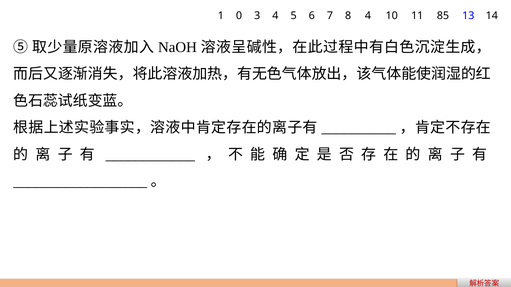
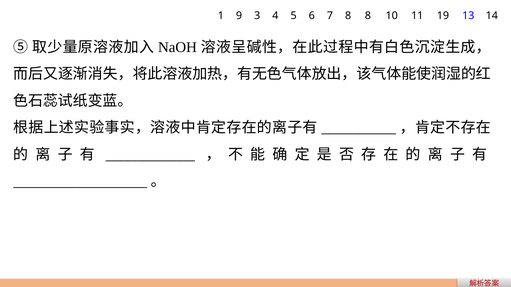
0: 0 -> 9 (239, 16)
8 4: 4 -> 8 (368, 16)
85: 85 -> 19 (443, 16)
